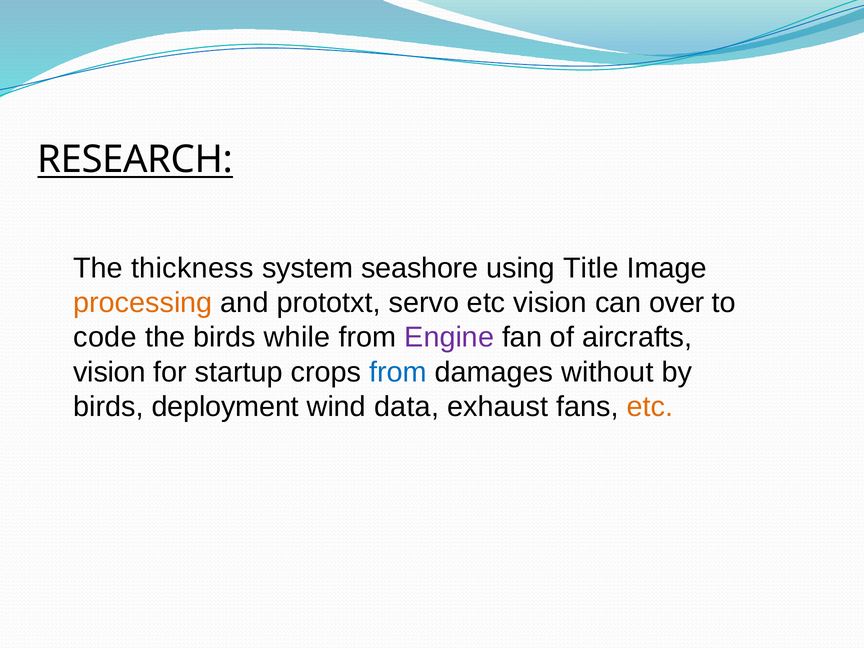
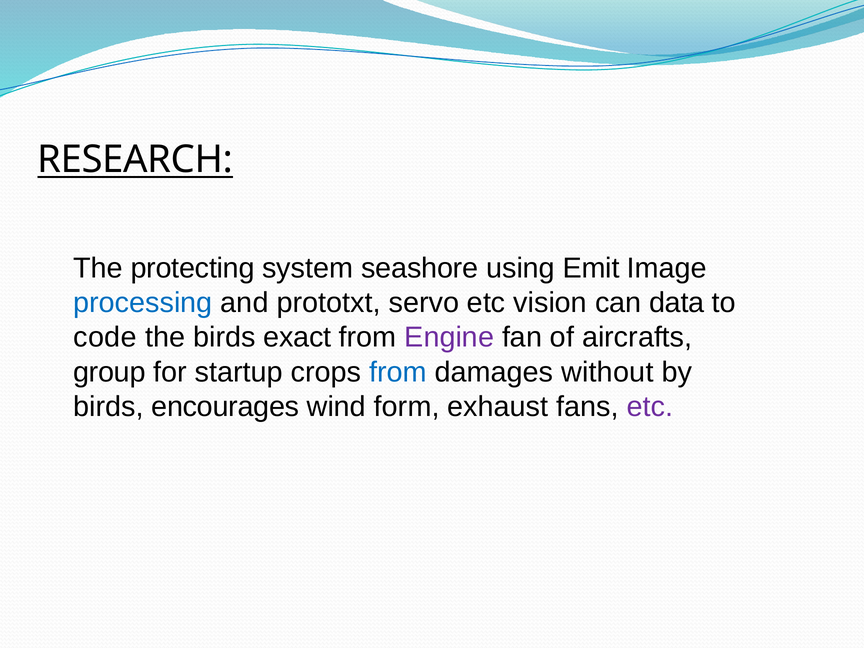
thickness: thickness -> protecting (193, 268)
Title: Title -> Emit (591, 268)
processing colour: orange -> blue (143, 303)
over: over -> data (677, 303)
while: while -> exact (297, 337)
vision: vision -> group (109, 372)
deployment: deployment -> encourages (225, 407)
data: data -> form (407, 407)
etc colour: orange -> purple (650, 407)
